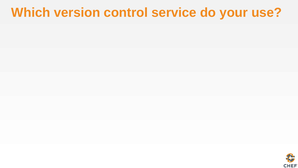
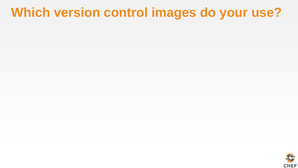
service: service -> images (174, 13)
